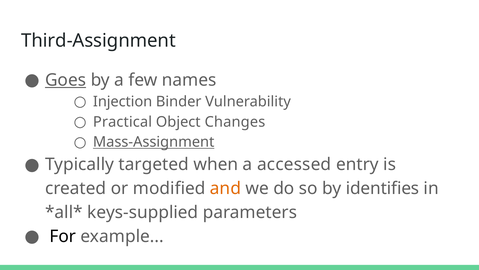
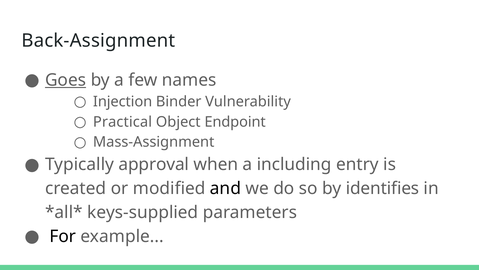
Third-Assignment: Third-Assignment -> Back-Assignment (98, 41)
Changes: Changes -> Endpoint (235, 122)
Mass-Assignment underline: present -> none (154, 142)
targeted: targeted -> approval (154, 164)
accessed: accessed -> including (294, 164)
and colour: orange -> black (225, 188)
